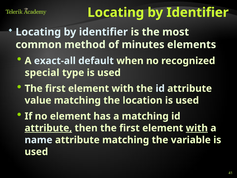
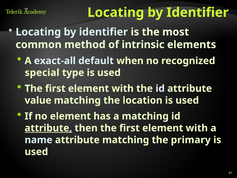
minutes: minutes -> intrinsic (143, 45)
with underline: present -> none (197, 128)
variable: variable -> primary (191, 140)
